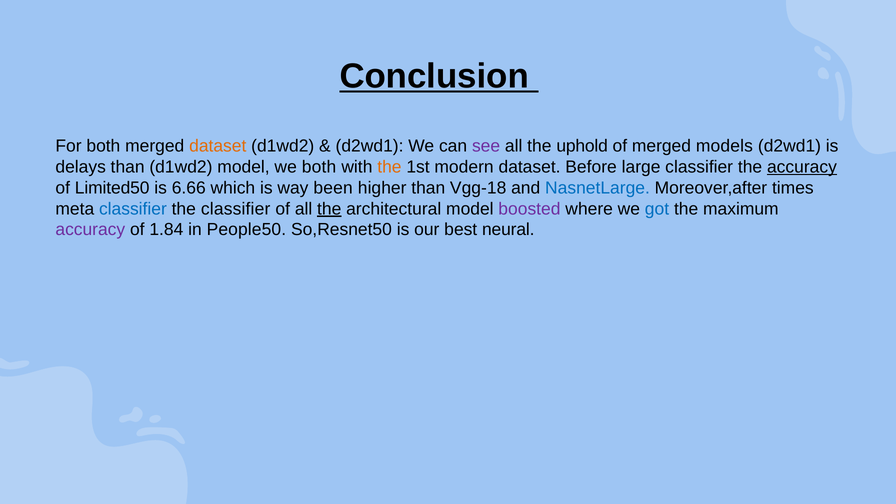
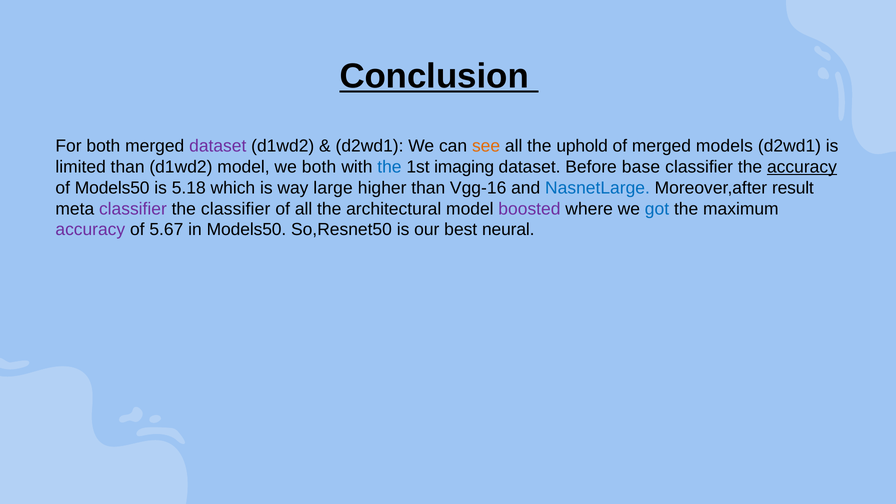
dataset colour: orange -> purple (218, 146)
see colour: purple -> orange (486, 146)
delays: delays -> limited (81, 167)
the colour: orange -> blue (389, 167)
modern: modern -> imaging (464, 167)
large: large -> base (641, 167)
of Limited50: Limited50 -> Models50 (112, 188)
6.66: 6.66 -> 5.18 (189, 188)
been: been -> large (333, 188)
Vgg-18: Vgg-18 -> Vgg-16 (478, 188)
times: times -> result (793, 188)
classifier colour: blue -> purple (133, 209)
the underline: present -> none (329, 209)
1.84: 1.84 -> 5.67 (166, 230)
in People50: People50 -> Models50 (246, 230)
